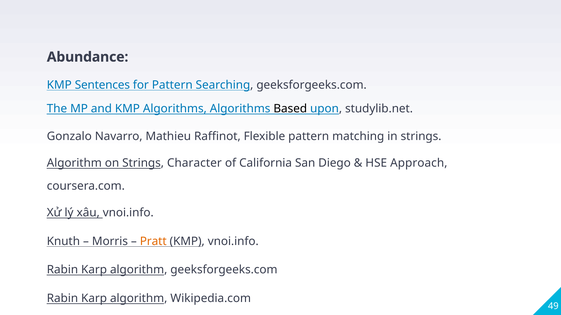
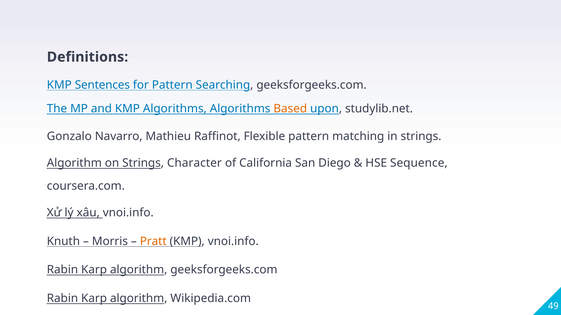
Abundance: Abundance -> Definitions (87, 57)
Based colour: black -> orange (290, 109)
Approach: Approach -> Sequence (419, 163)
